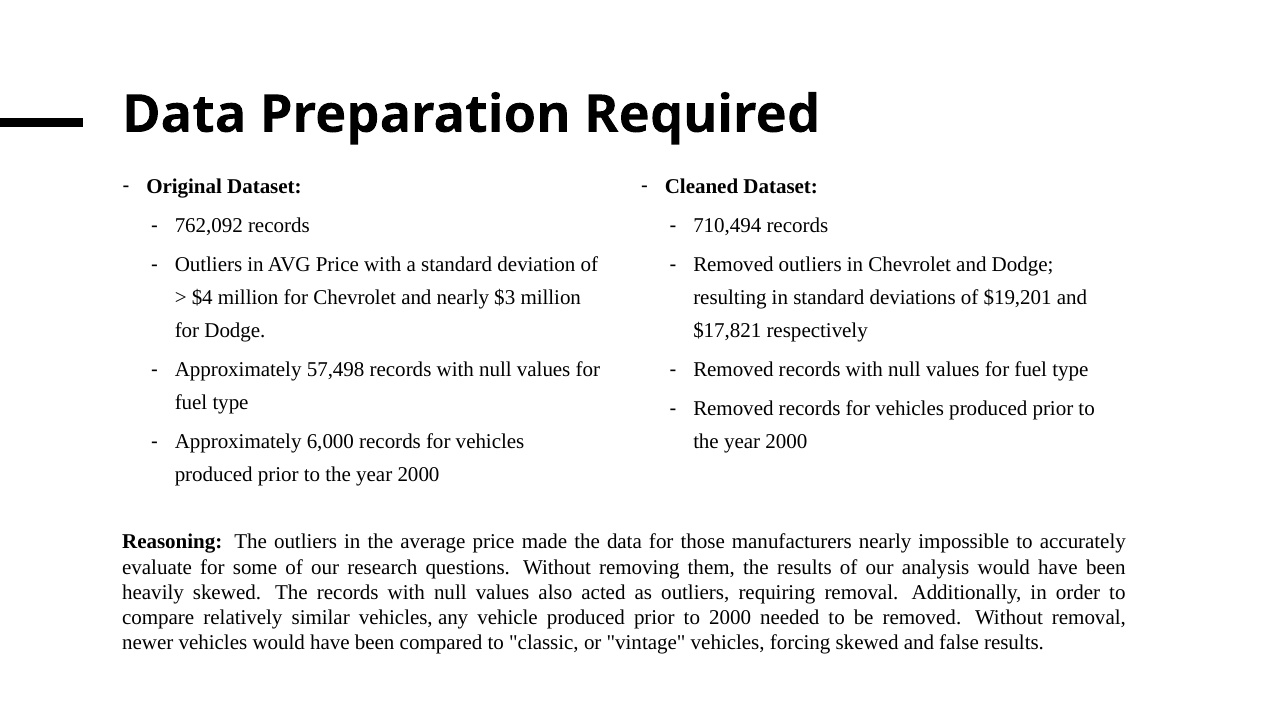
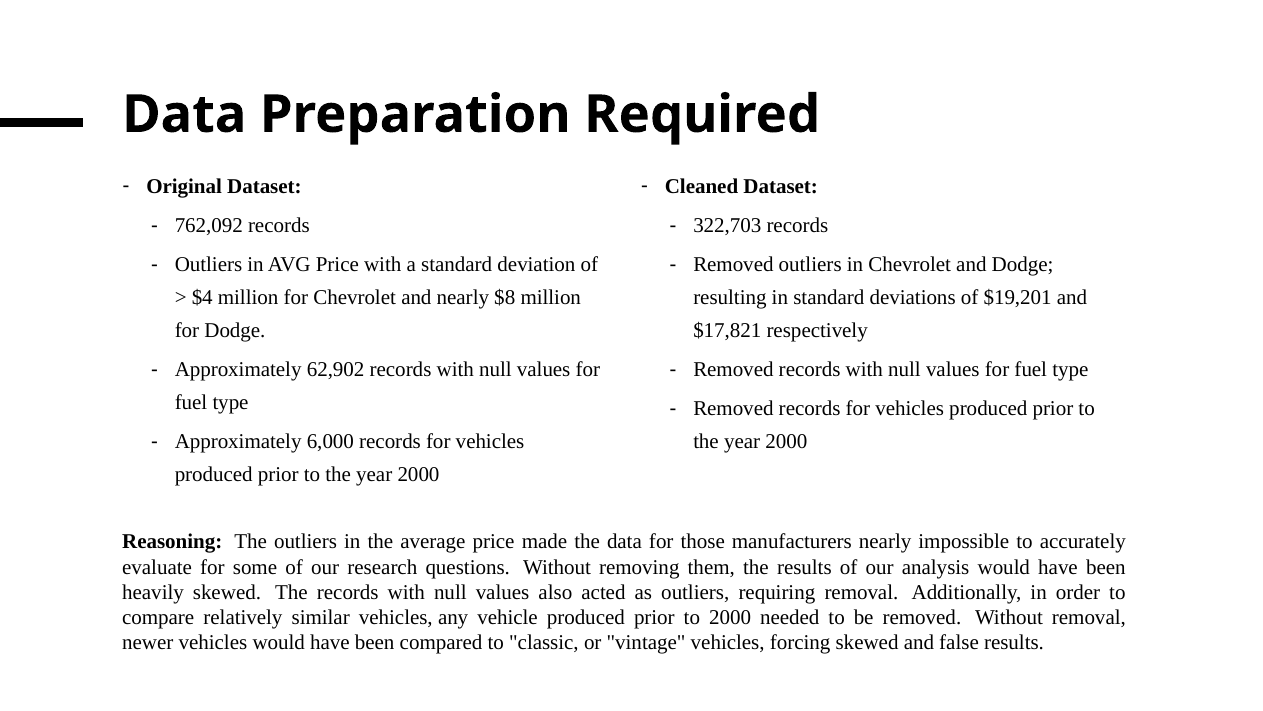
710,494: 710,494 -> 322,703 (727, 225)
$3: $3 -> $8 (505, 297)
57,498: 57,498 -> 62,902 (336, 369)
